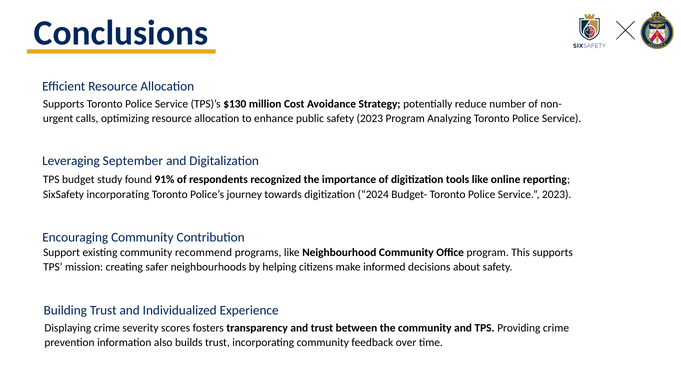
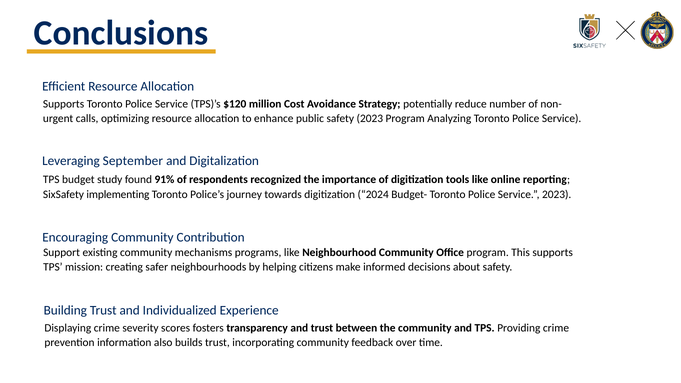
$130: $130 -> $120 (235, 104)
SixSafety incorporating: incorporating -> implementing (118, 194)
recommend: recommend -> mechanisms (204, 252)
